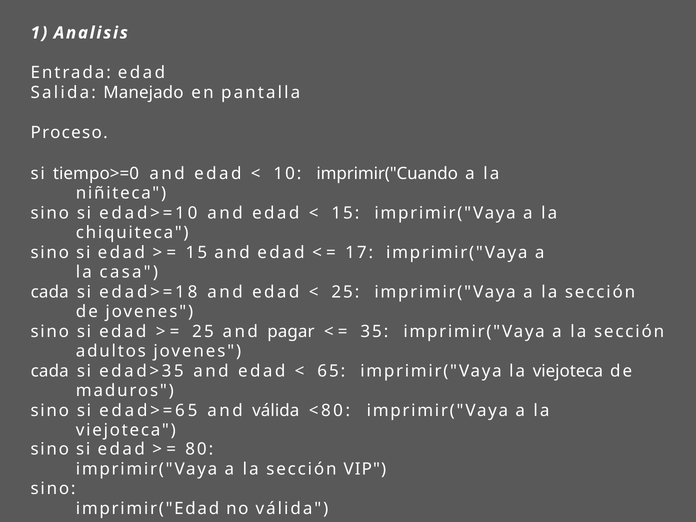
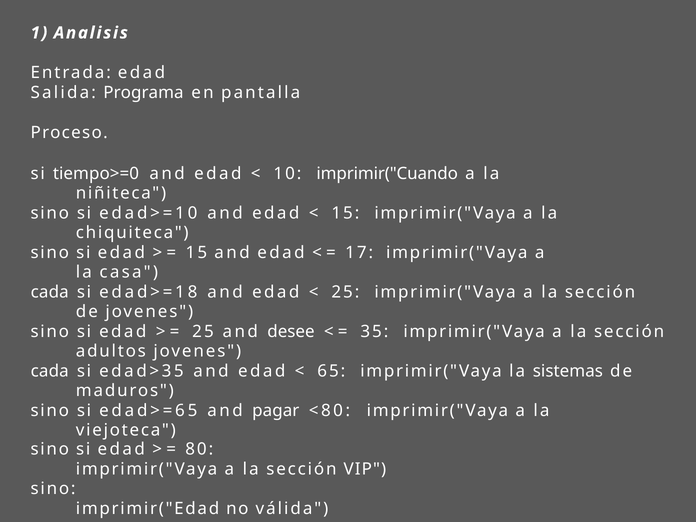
Manejado: Manejado -> Programa (143, 93)
pagar: pagar -> desee (291, 332)
imprimir("Vaya la viejoteca: viejoteca -> sistemas (568, 371)
and válida: válida -> pagar (276, 411)
